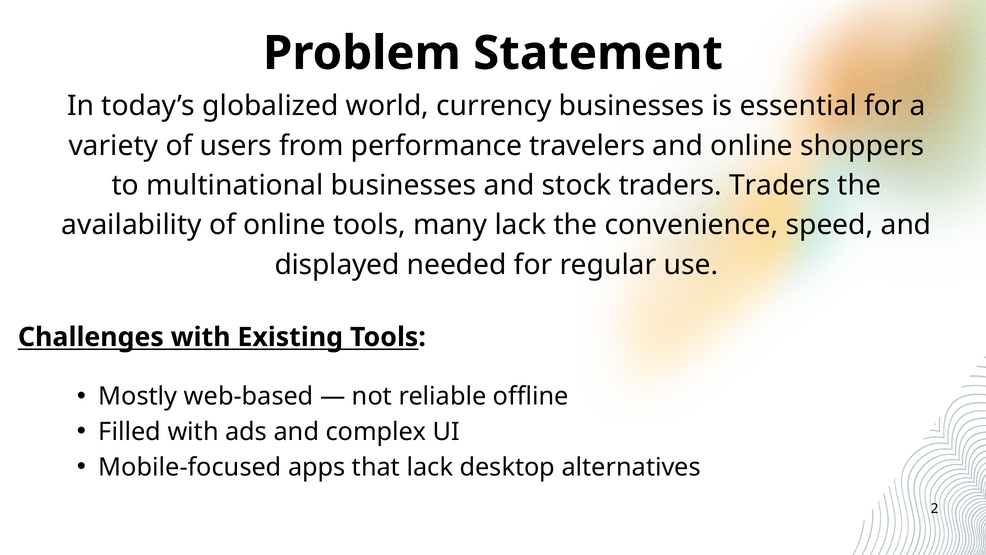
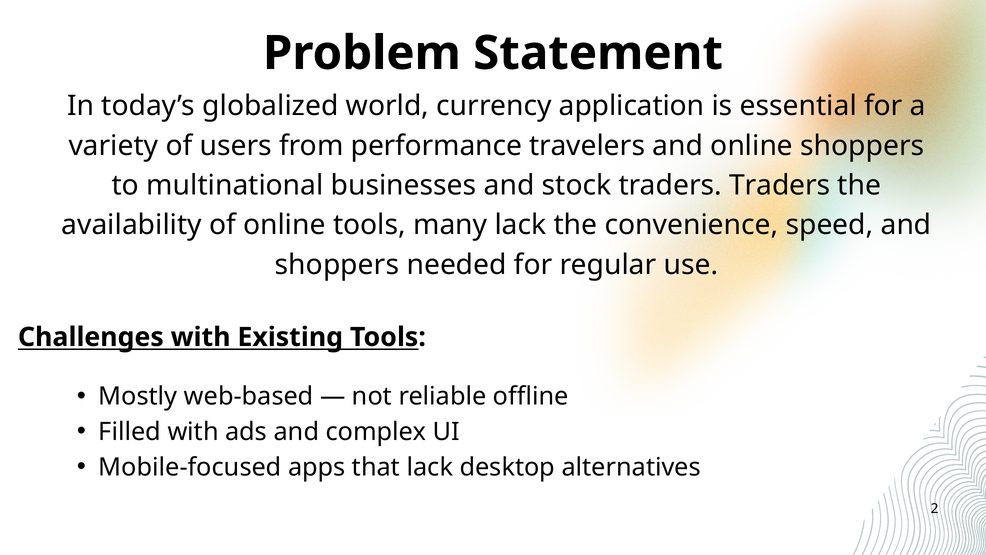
currency businesses: businesses -> application (632, 106)
displayed: displayed -> shoppers (337, 265)
